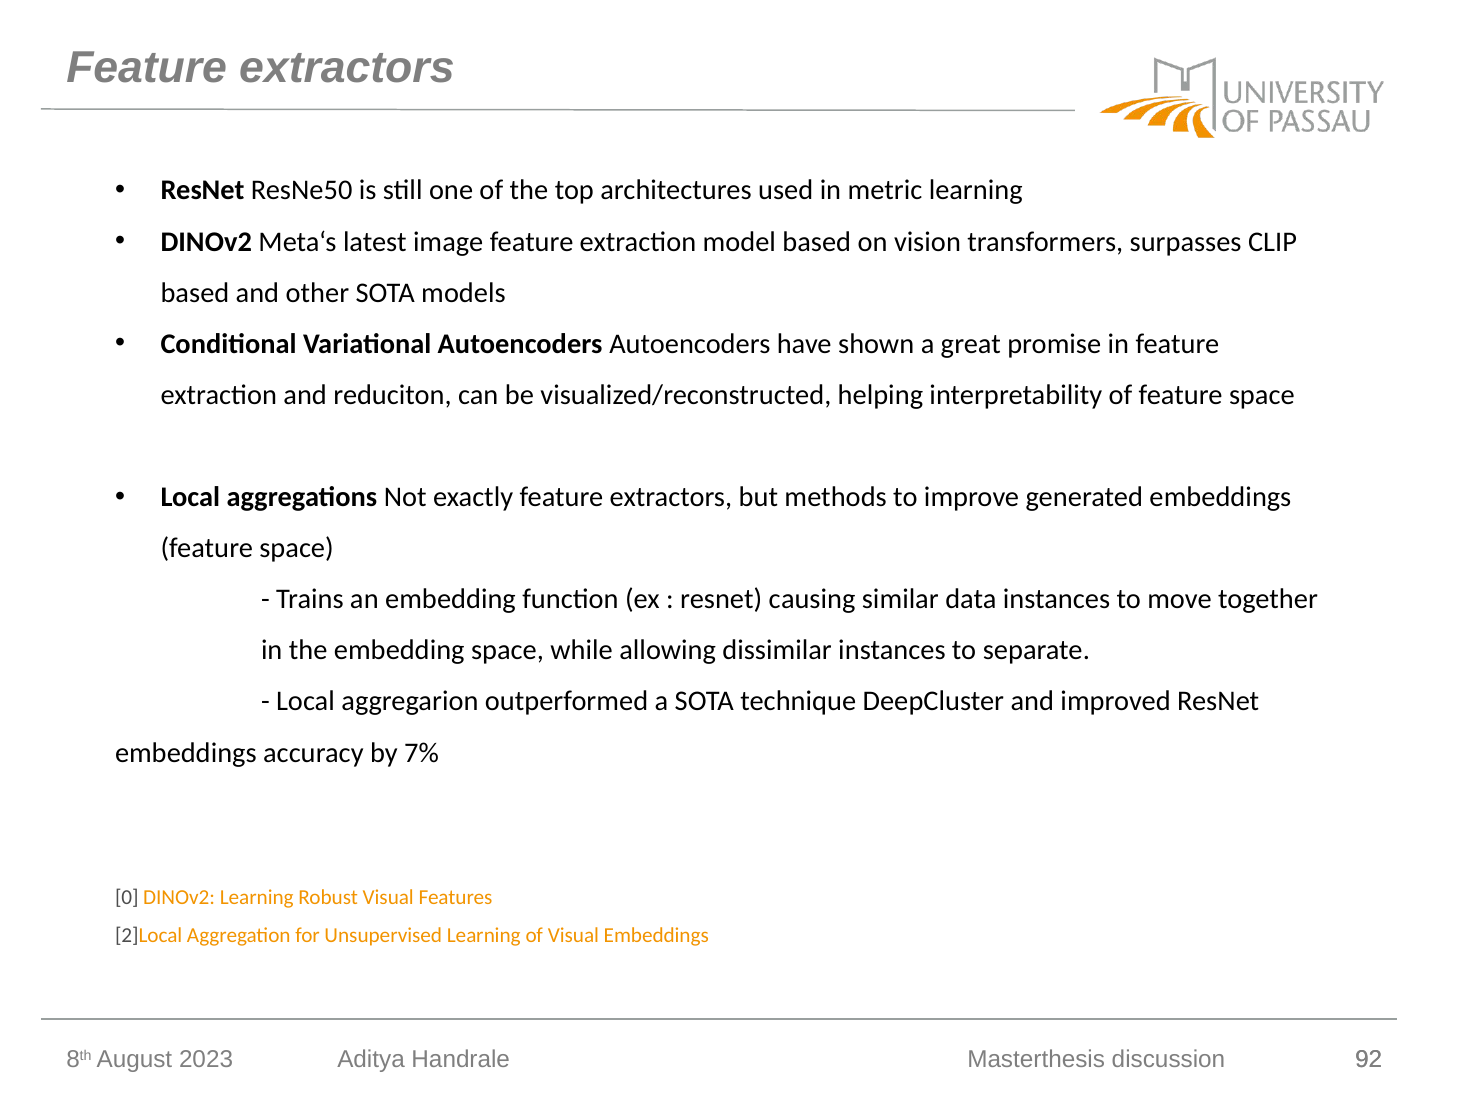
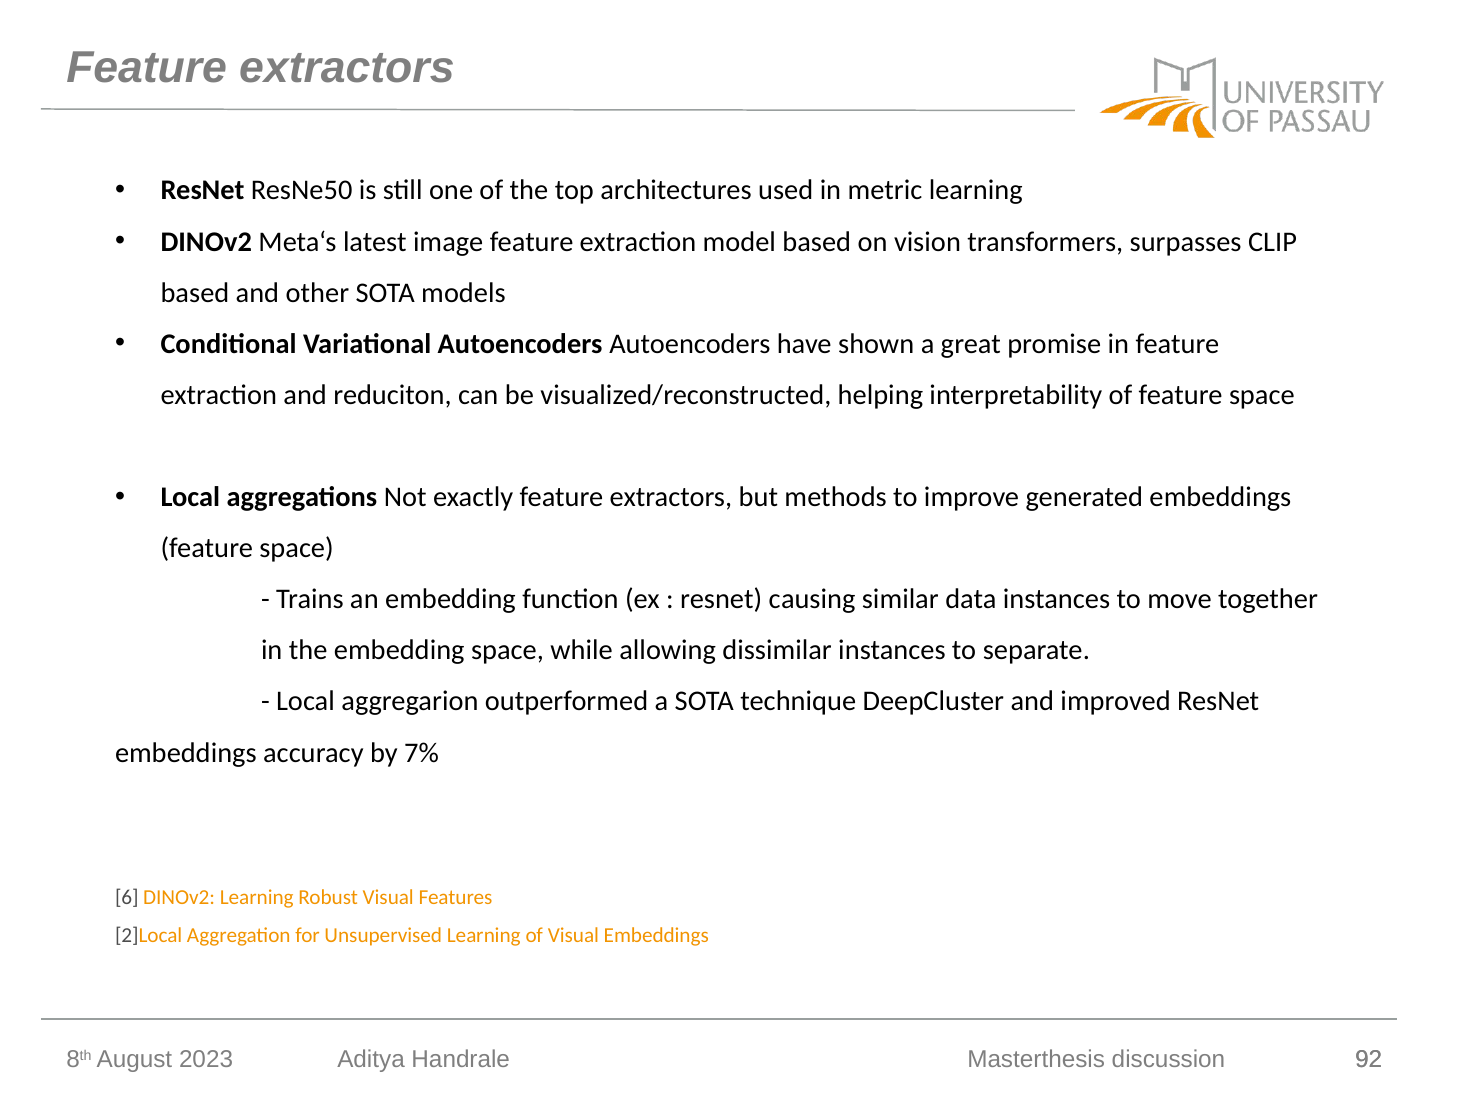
0: 0 -> 6 (127, 897)
